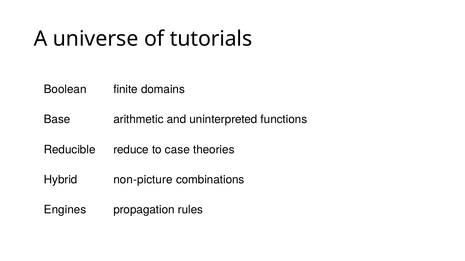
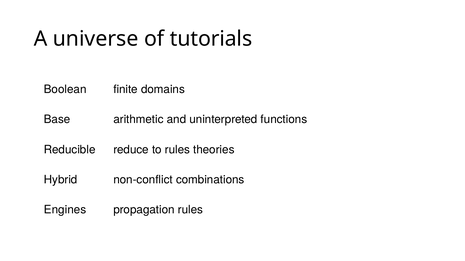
to case: case -> rules (177, 150)
non-picture: non-picture -> non-conflict (143, 180)
